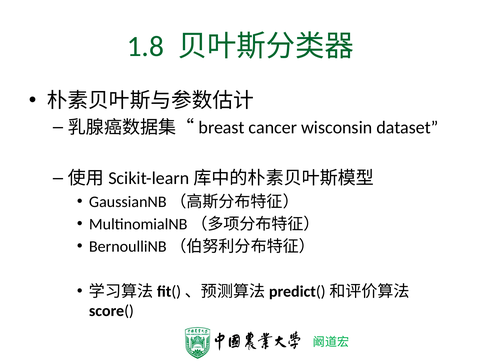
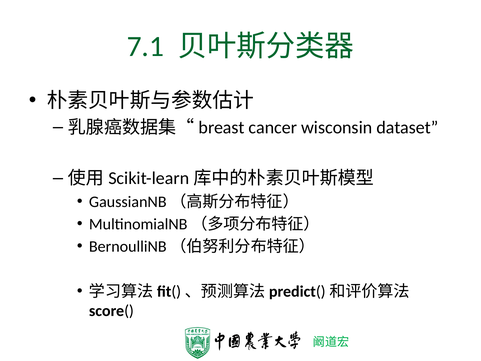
1.8: 1.8 -> 7.1 (145, 47)
